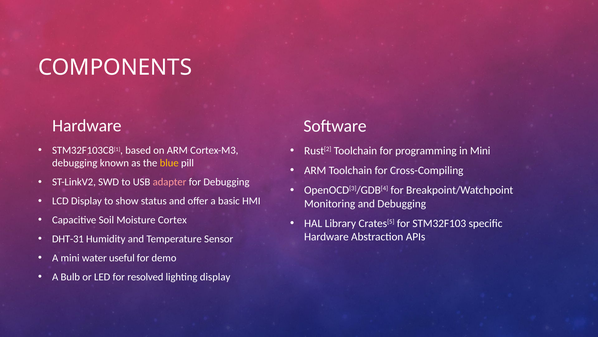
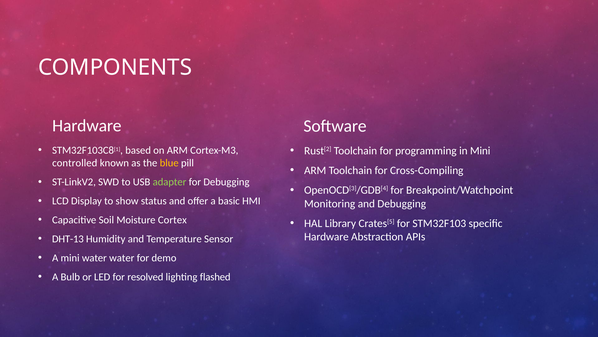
debugging: debugging -> controlled (75, 163)
adapter colour: pink -> light green (170, 182)
DHT-31: DHT-31 -> DHT-13 (68, 239)
water useful: useful -> water (122, 258)
lighting display: display -> flashed (215, 277)
